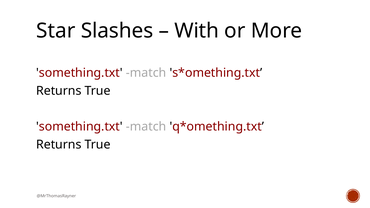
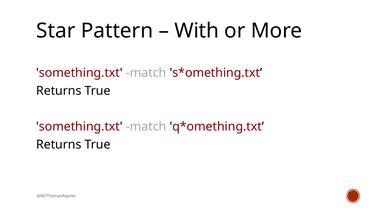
Slashes: Slashes -> Pattern (117, 31)
